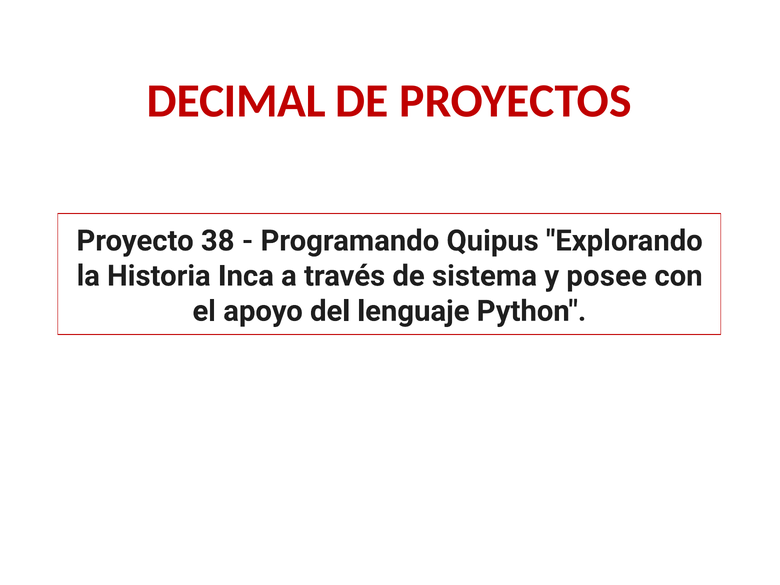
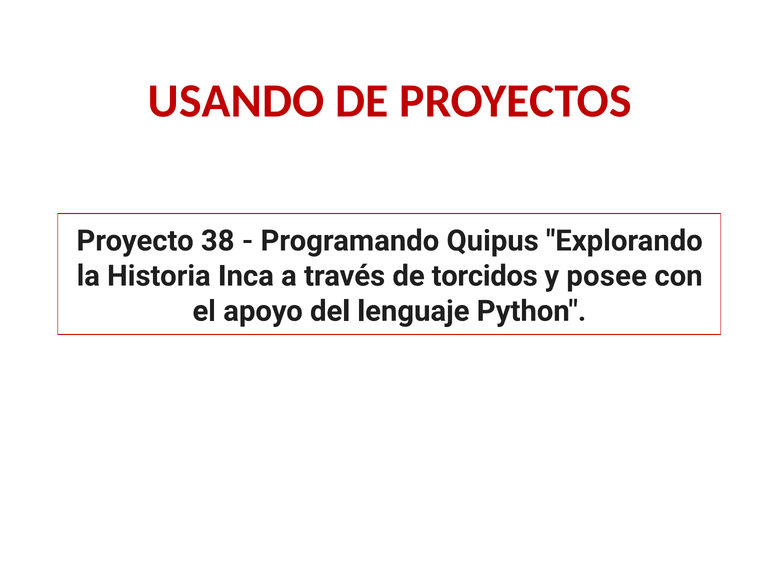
DECIMAL: DECIMAL -> USANDO (236, 101)
sistema: sistema -> torcidos (485, 276)
